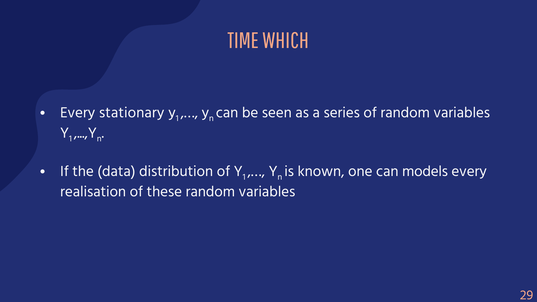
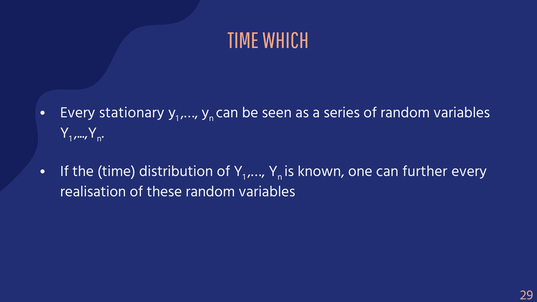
the data: data -> time (116, 171)
models: models -> further (425, 171)
